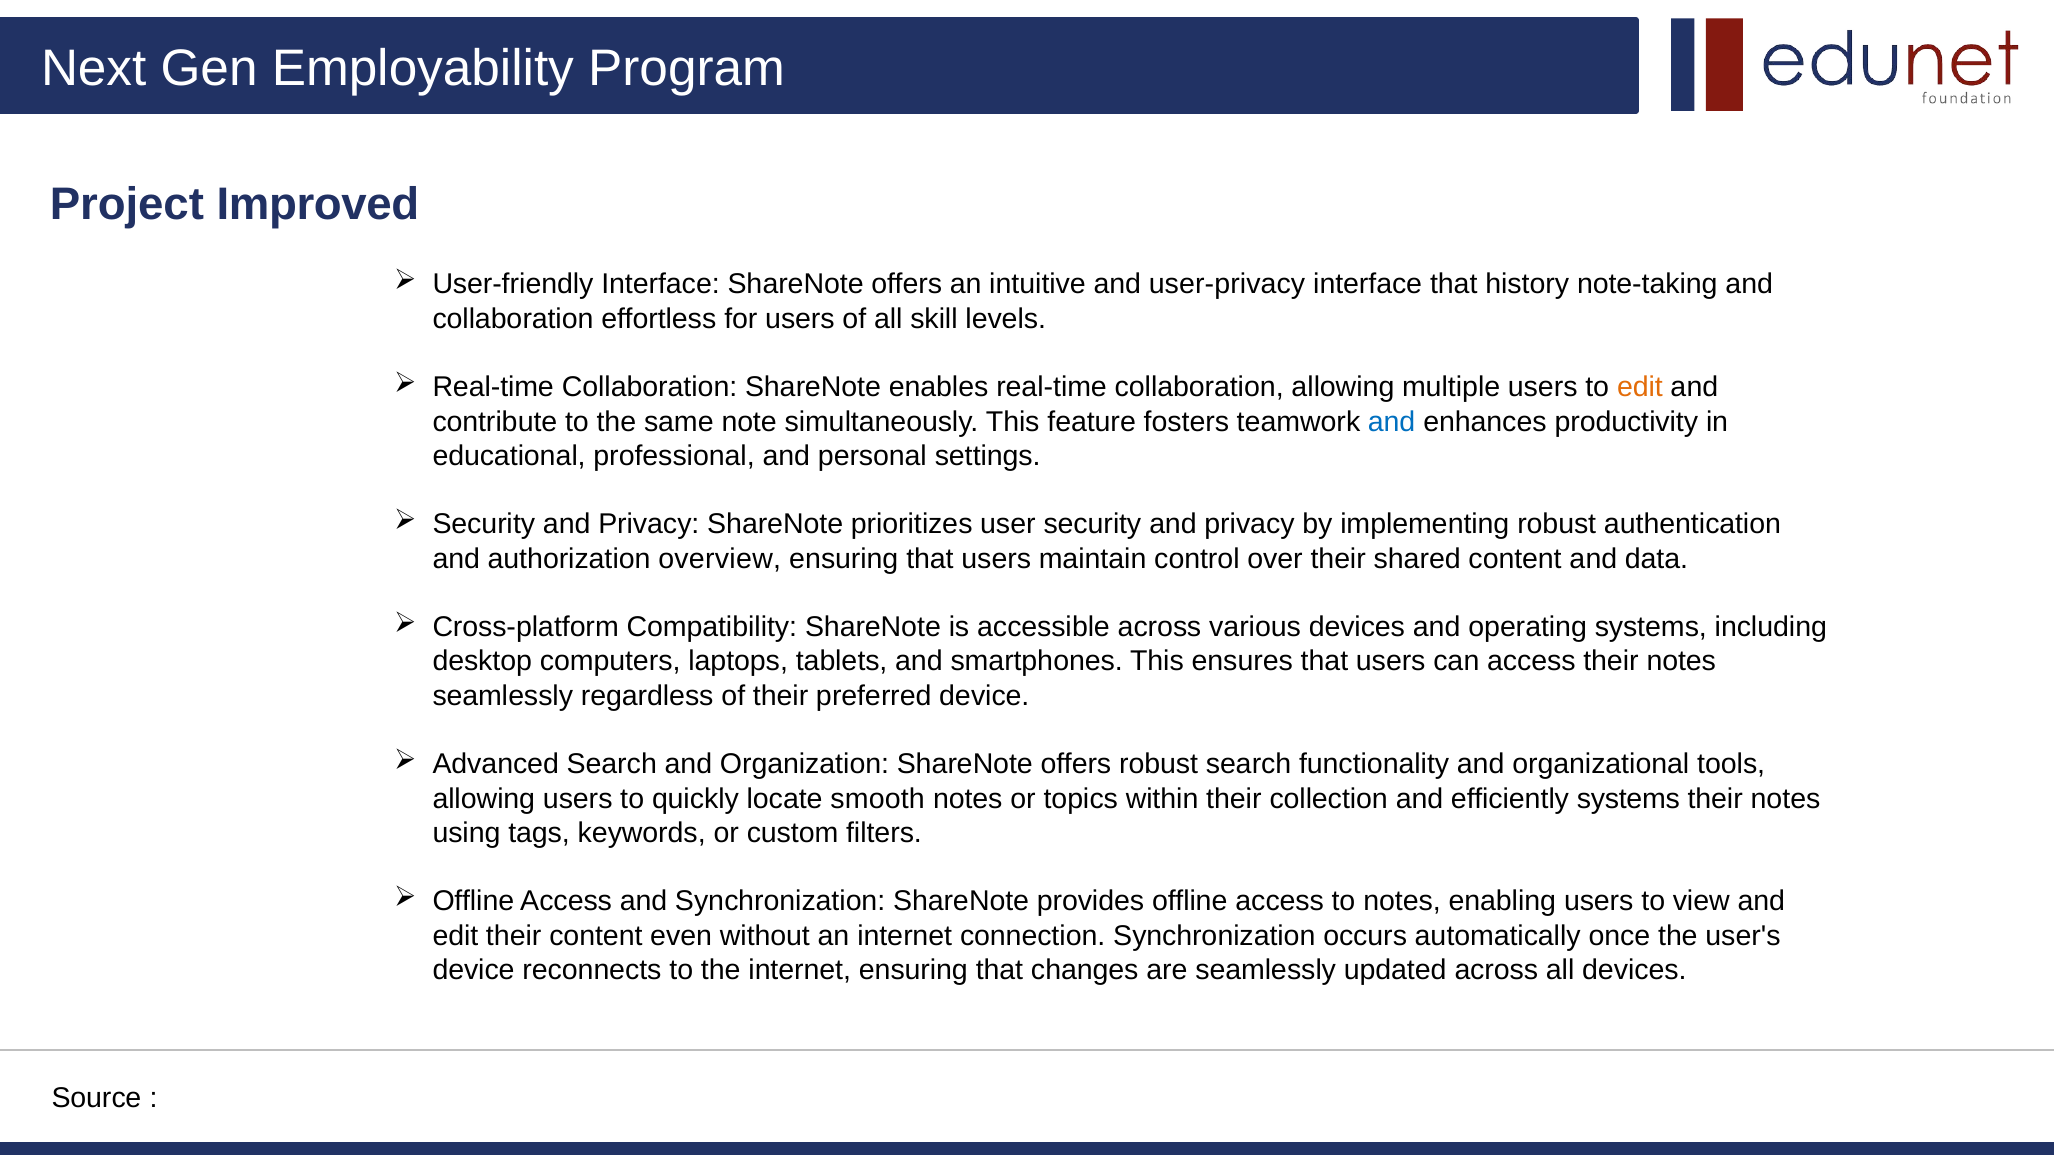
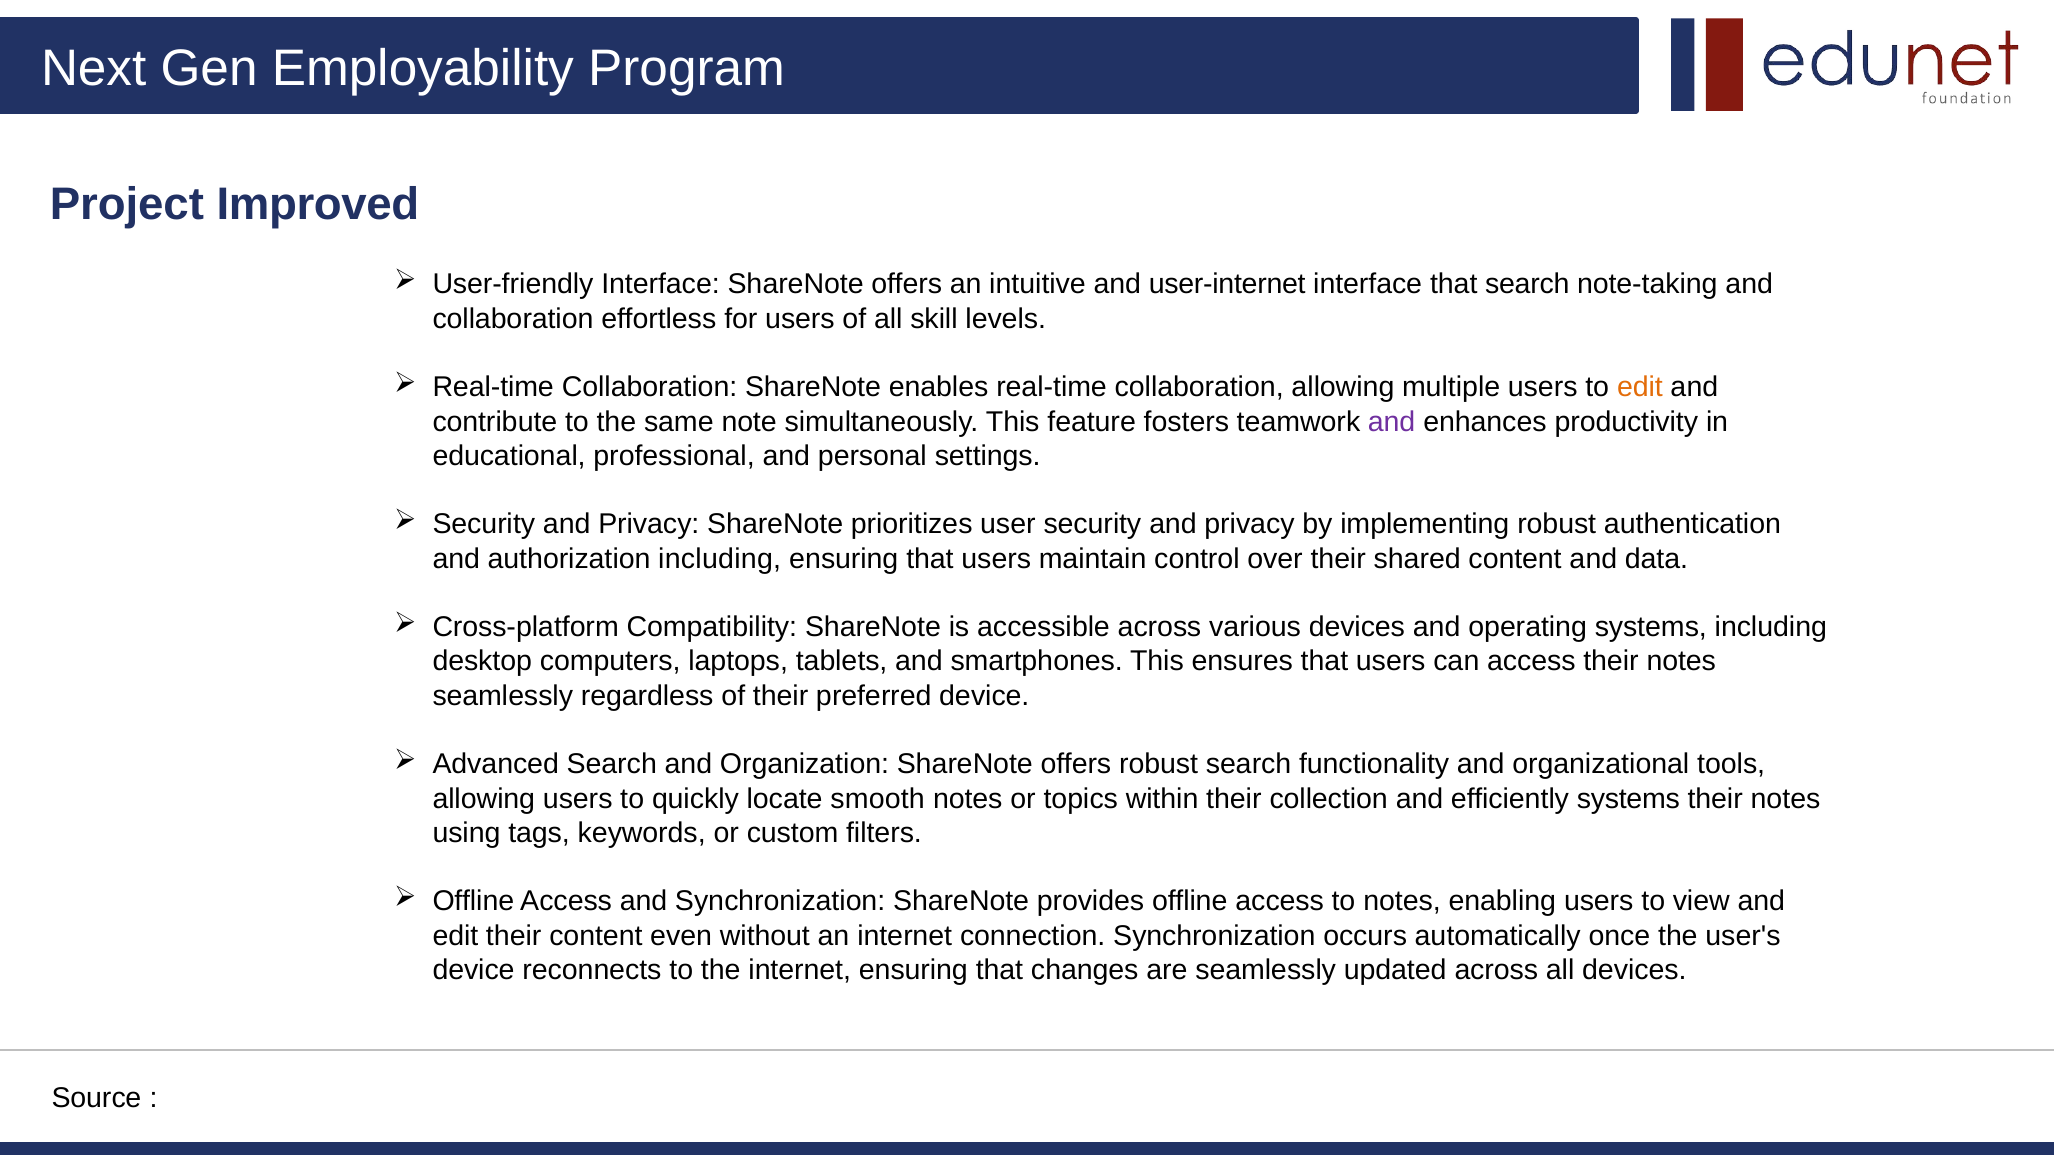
user-privacy: user-privacy -> user-internet (1227, 285)
that history: history -> search (1527, 285)
and colour: blue -> purple (1392, 422)
authorization overview: overview -> including (720, 559)
